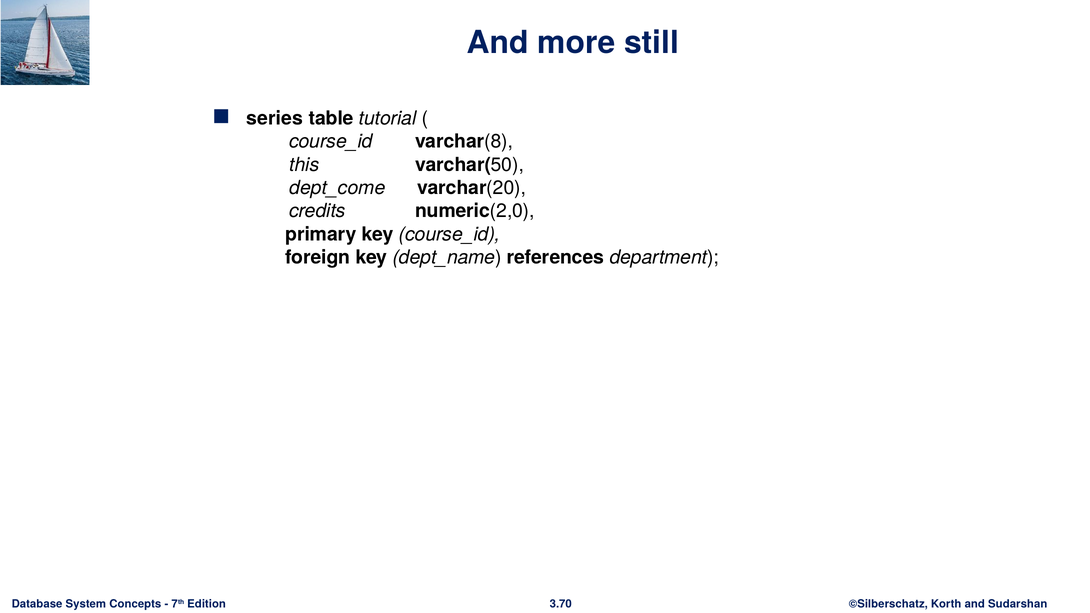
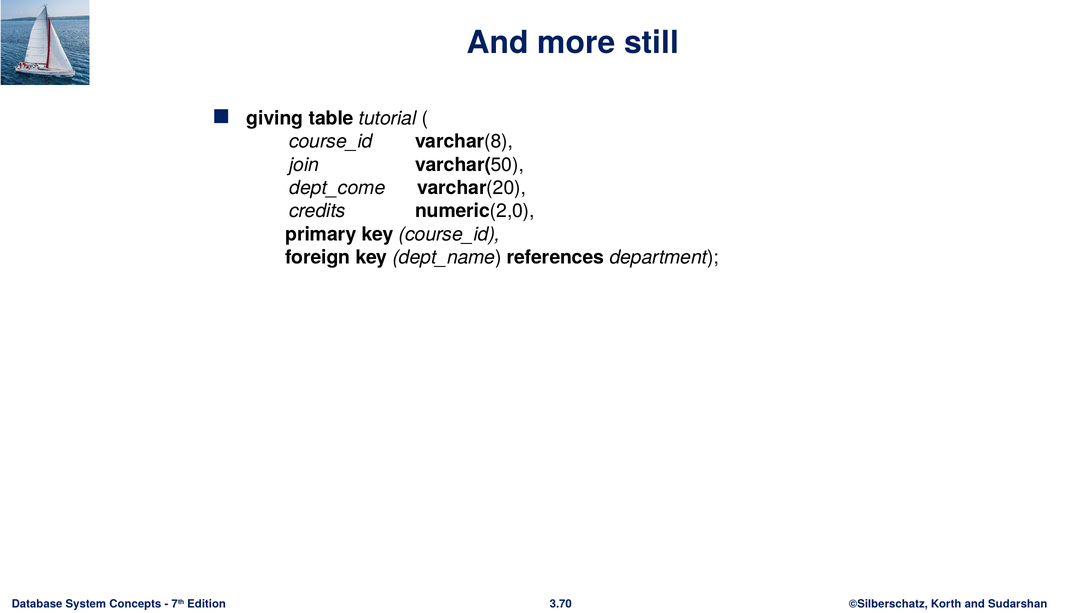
series: series -> giving (275, 118)
this: this -> join (304, 165)
